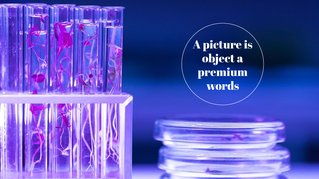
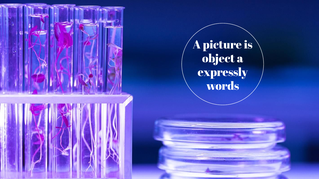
premium: premium -> expressly (223, 72)
